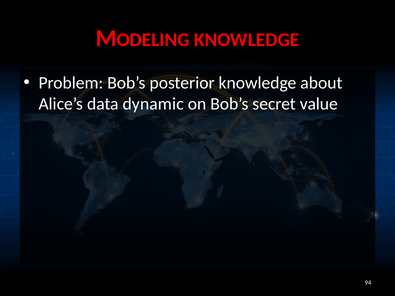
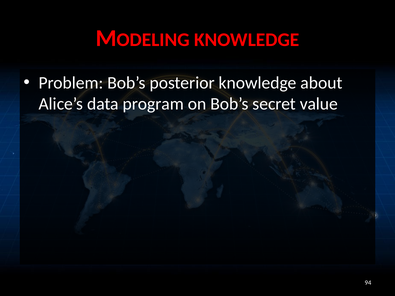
dynamic: dynamic -> program (153, 104)
